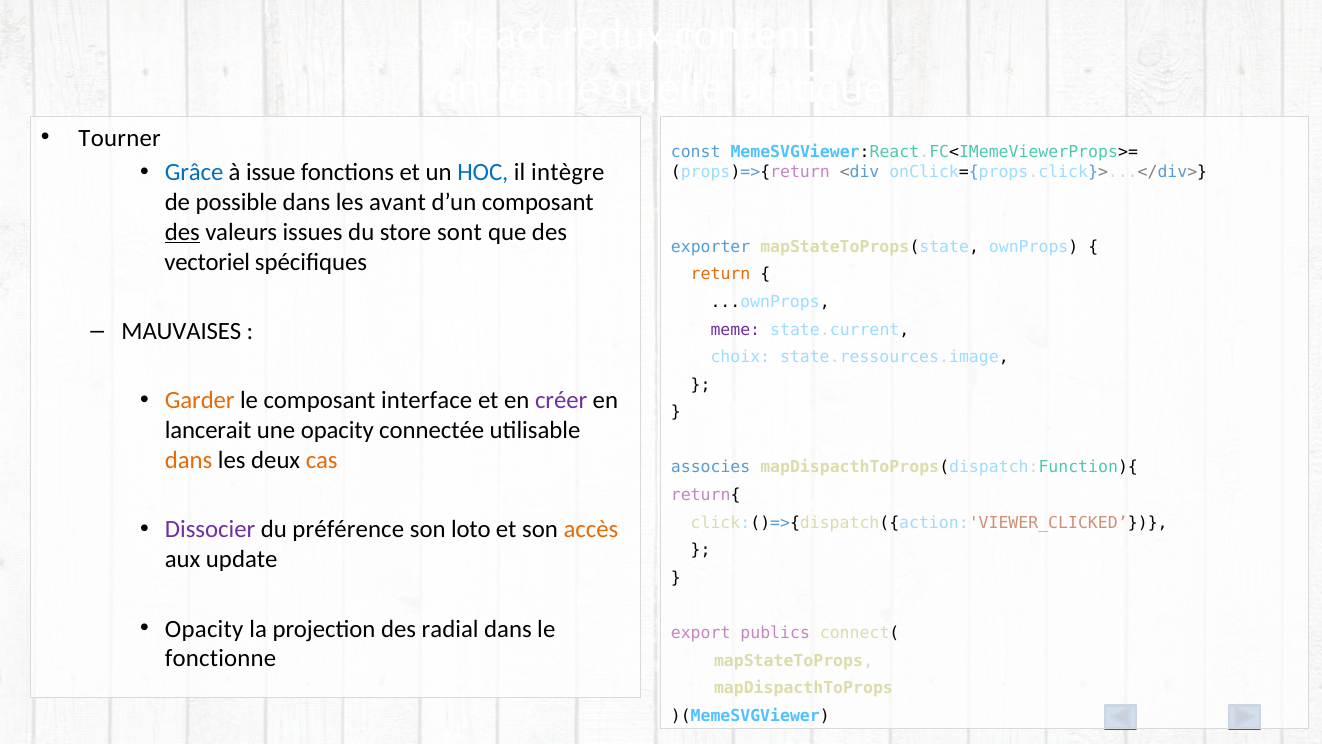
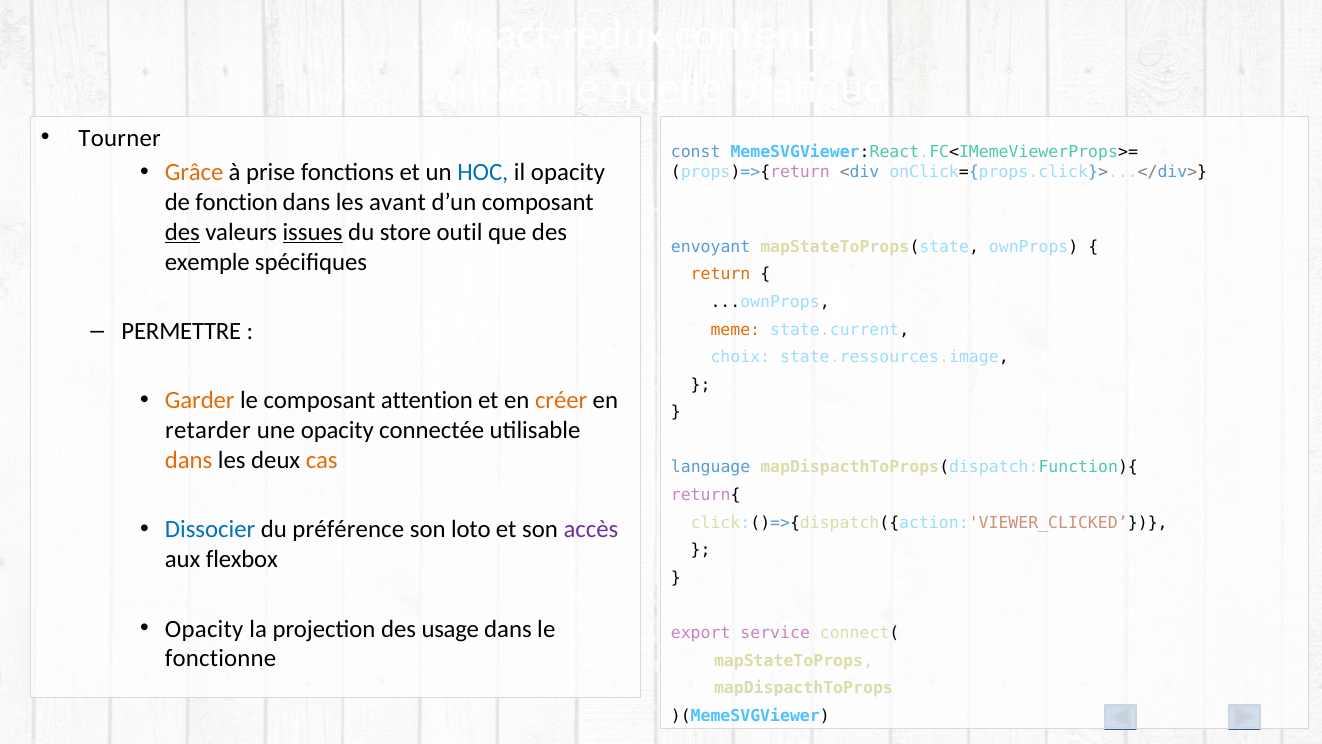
Grâce colour: blue -> orange (194, 172)
issue: issue -> prise (271, 172)
il intègre: intègre -> opacity (568, 172)
possible: possible -> fonction (237, 202)
issues underline: none -> present (313, 232)
sont: sont -> outil (460, 232)
exporter: exporter -> envoyant (711, 247)
vectoriel: vectoriel -> exemple (207, 262)
MAUVAISES: MAUVAISES -> PERMETTRE (181, 331)
meme colour: purple -> orange (735, 330)
interface: interface -> attention (427, 401)
créer colour: purple -> orange (561, 401)
lancerait: lancerait -> retarder (208, 430)
associes: associes -> language (711, 467)
Dissocier colour: purple -> blue (210, 529)
accès colour: orange -> purple (591, 529)
update: update -> flexbox (242, 559)
radial: radial -> usage (450, 629)
publics: publics -> service (775, 633)
